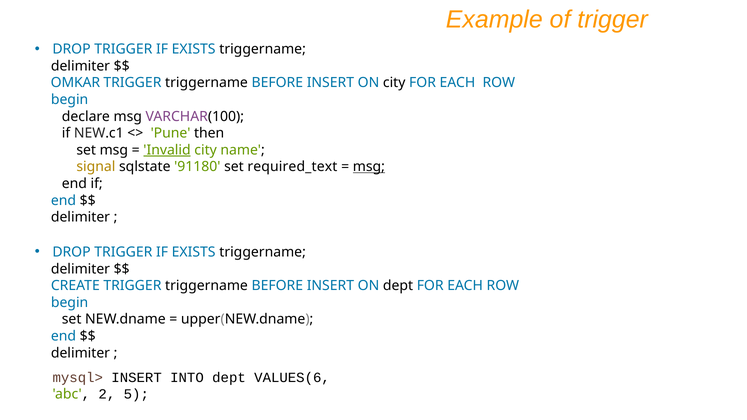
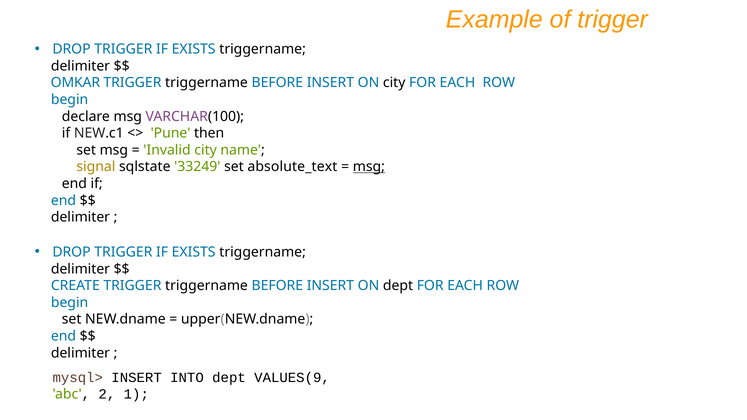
Invalid underline: present -> none (167, 150)
91180: 91180 -> 33249 (197, 167)
required_text: required_text -> absolute_text (292, 167)
VALUES(6: VALUES(6 -> VALUES(9 (292, 378)
5: 5 -> 1 (136, 394)
